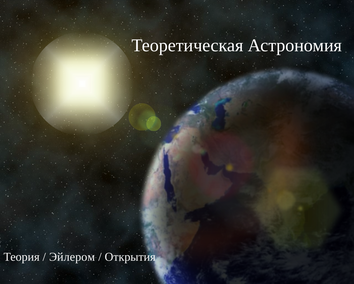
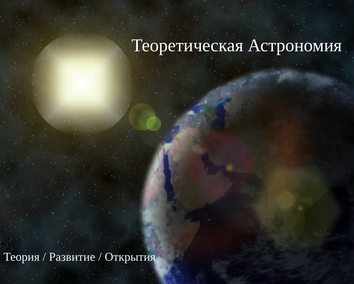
Эйлером: Эйлером -> Развитие (72, 256)
